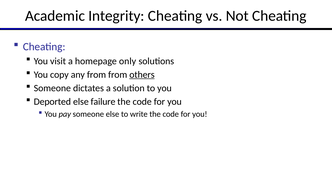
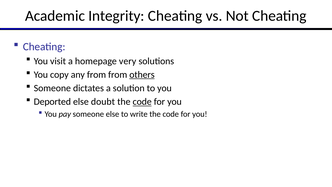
only: only -> very (128, 61)
failure: failure -> doubt (103, 102)
code underline: none -> present (142, 102)
